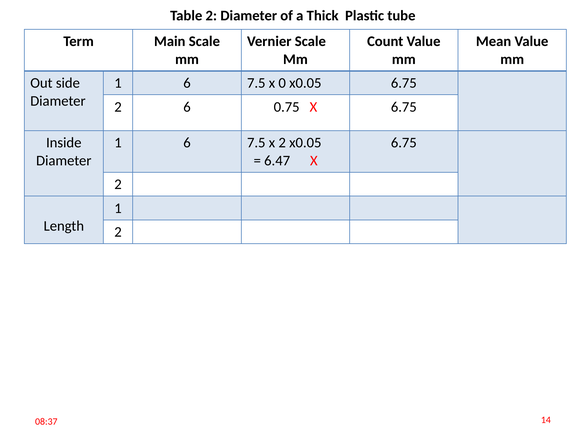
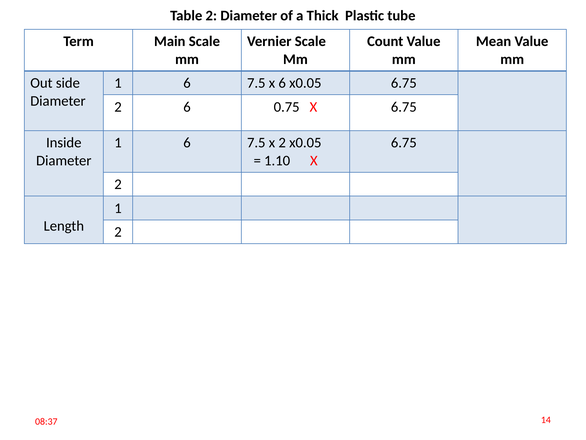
x 0: 0 -> 6 (282, 83)
6.47: 6.47 -> 1.10 (277, 160)
